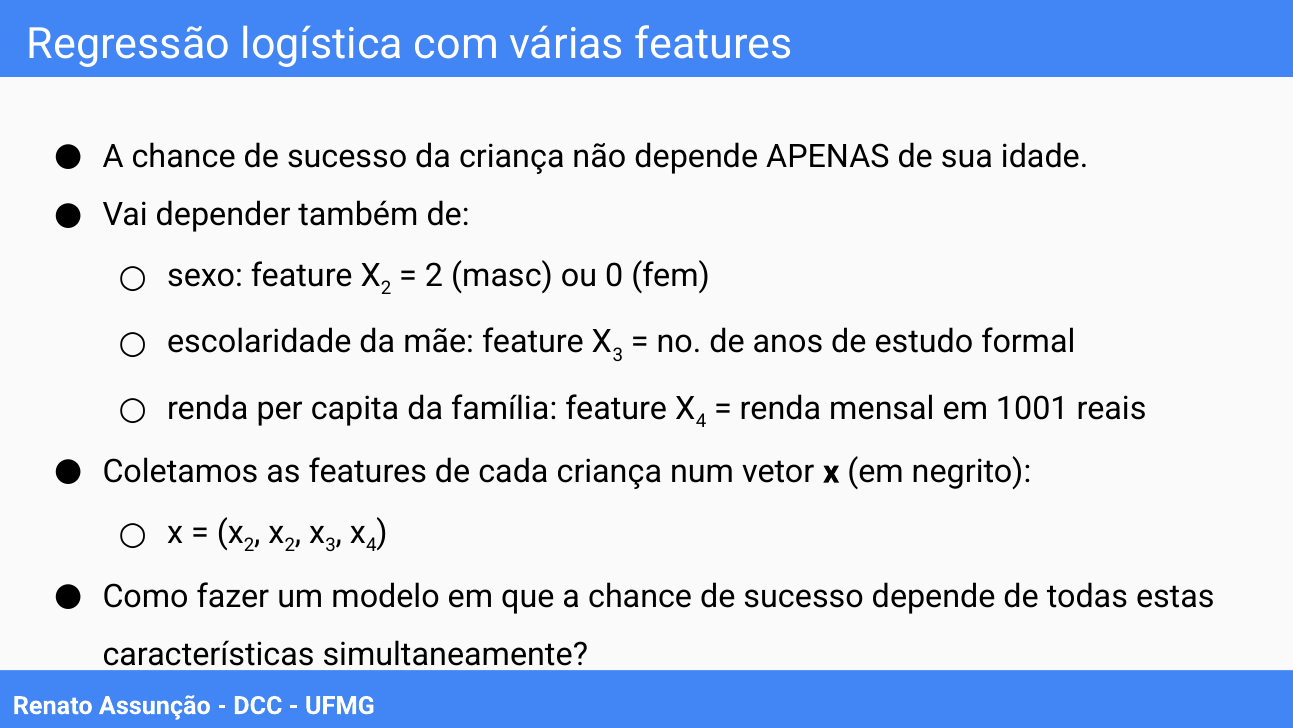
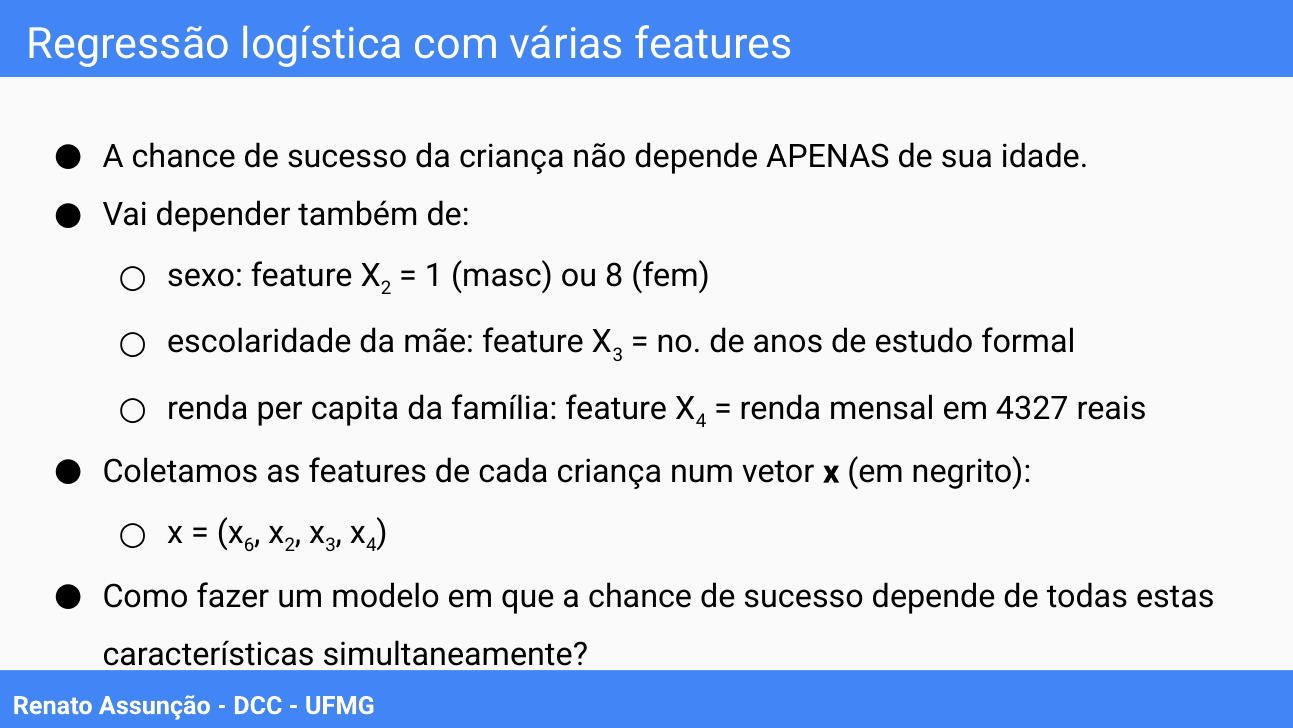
2: 2 -> 1 (434, 276)
0: 0 -> 8 (614, 276)
1001: 1001 -> 4327 (1032, 408)
2: 2 -> 6 (249, 545)
